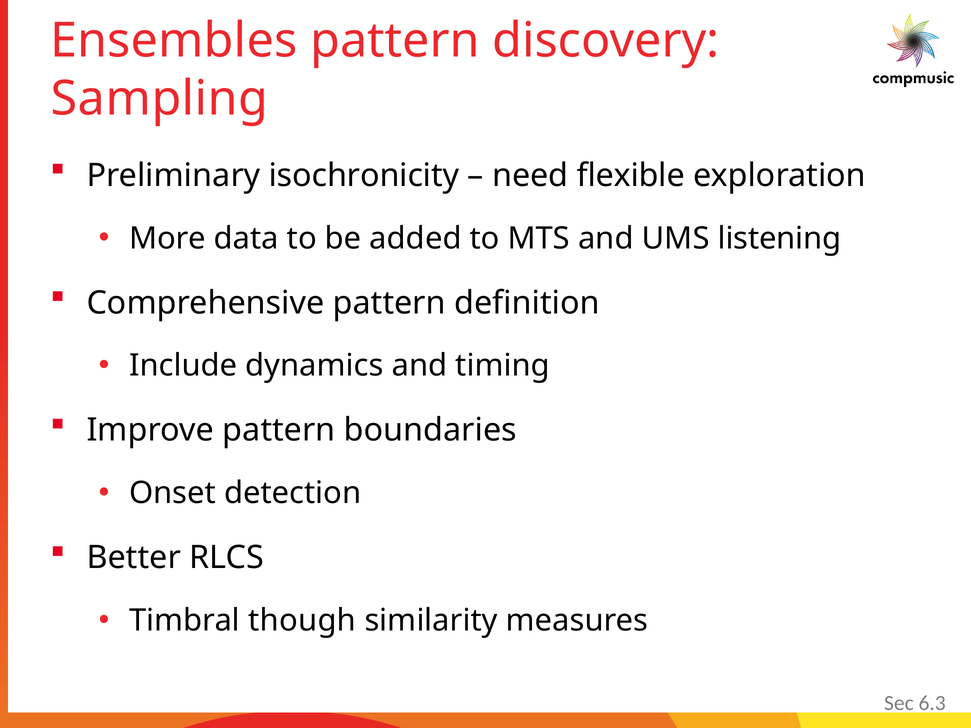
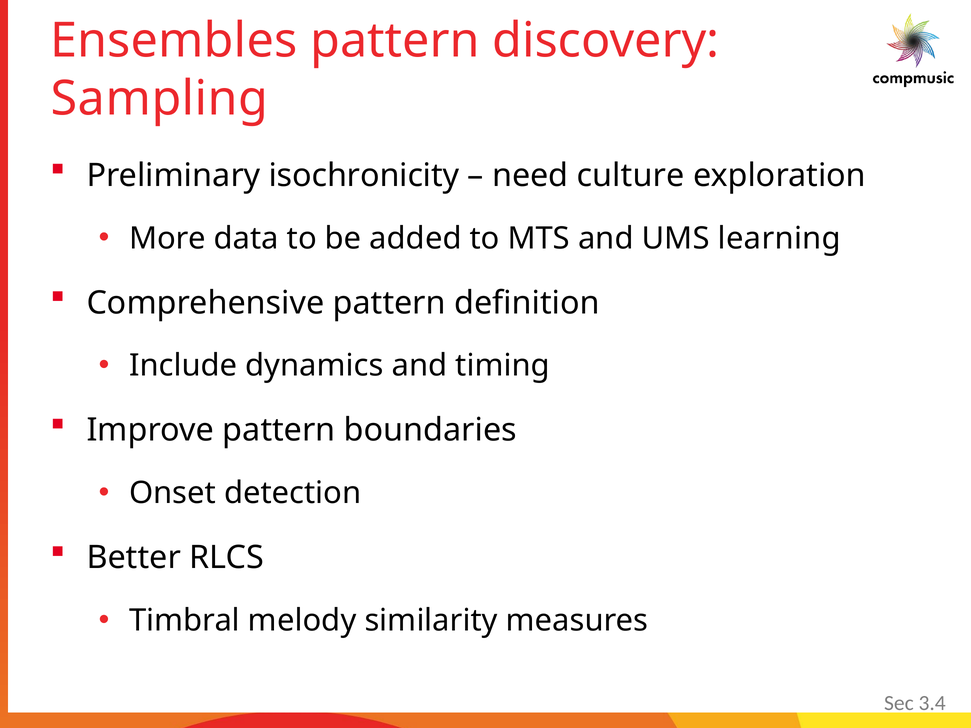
flexible: flexible -> culture (631, 175)
listening: listening -> learning (779, 238)
though: though -> melody (302, 621)
6.3: 6.3 -> 3.4 (932, 703)
